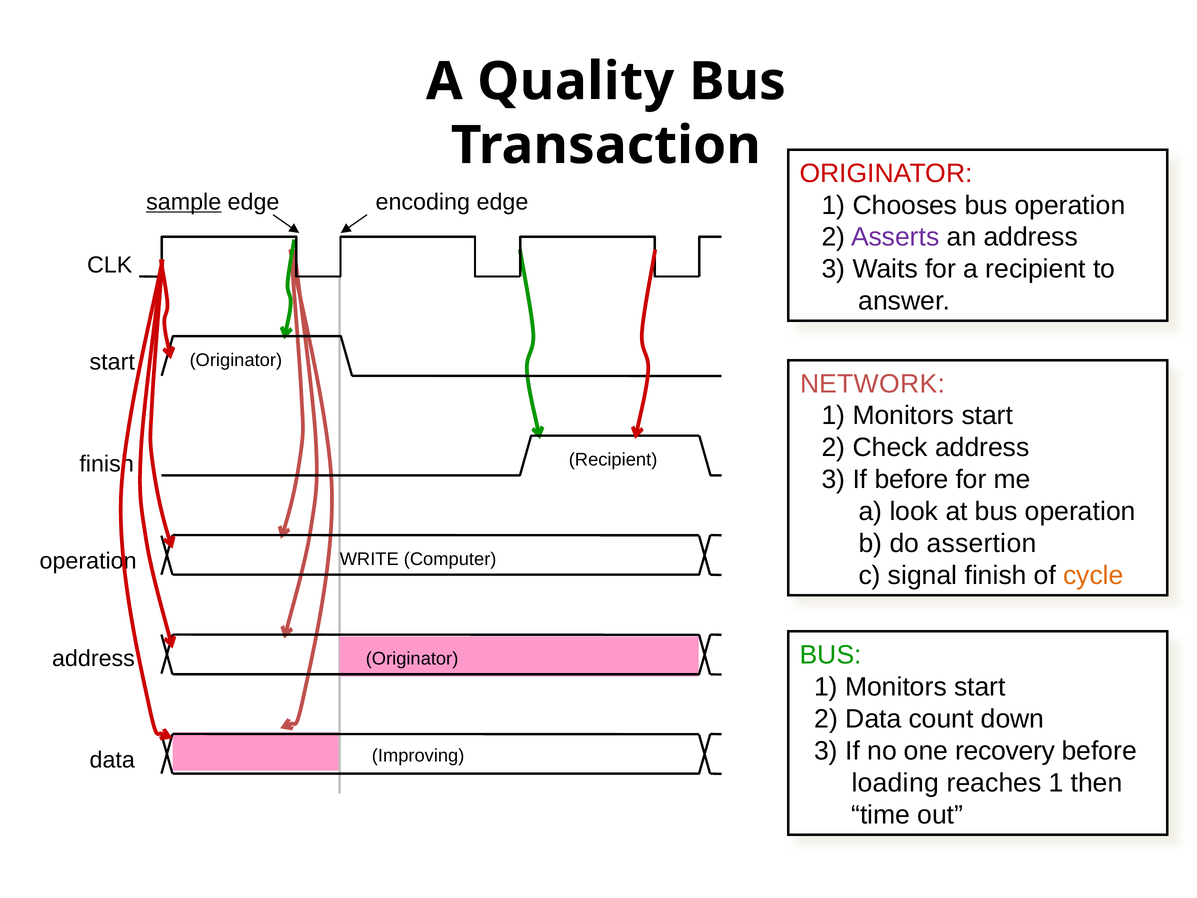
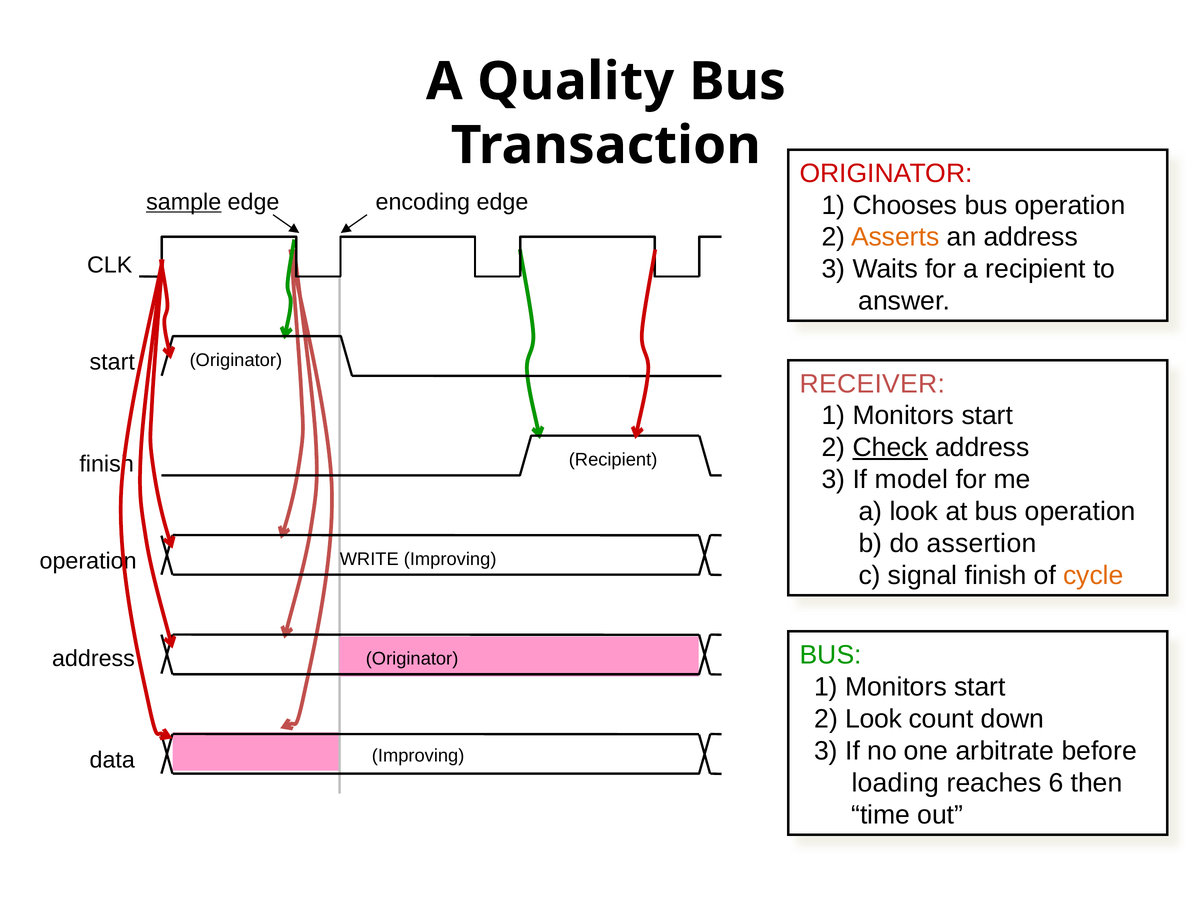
Asserts colour: purple -> orange (895, 237)
NETWORK: NETWORK -> RECEIVER (872, 384)
Check underline: none -> present (890, 447)
If before: before -> model (911, 479)
WRITE Computer: Computer -> Improving (450, 559)
2 Data: Data -> Look (873, 719)
recovery: recovery -> arbitrate (1005, 751)
reaches 1: 1 -> 6 (1056, 783)
